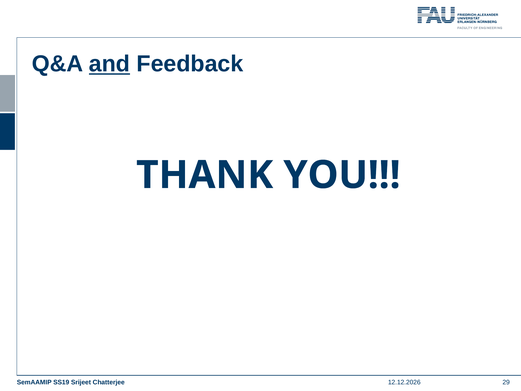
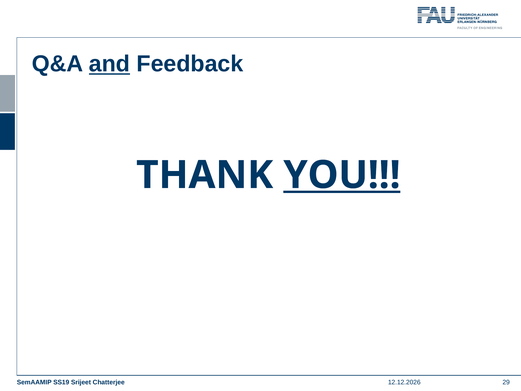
YOU underline: none -> present (342, 175)
